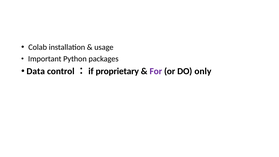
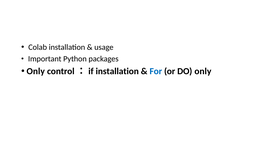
Data: Data -> Only (36, 71)
control：if proprietary: proprietary -> installation (117, 71)
For colour: purple -> blue (156, 71)
